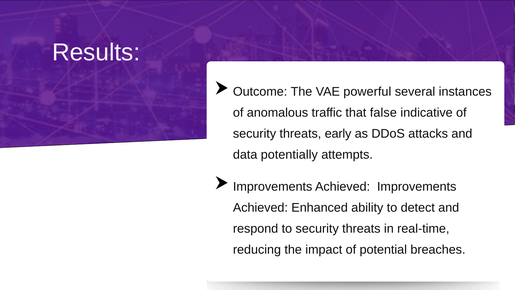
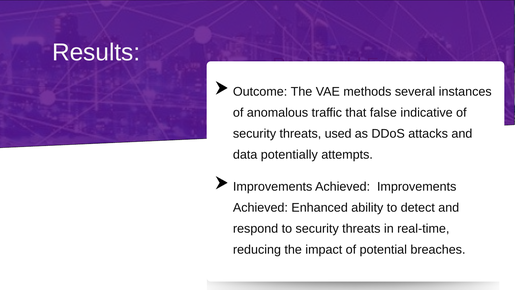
powerful: powerful -> methods (367, 92)
early: early -> used (338, 134)
